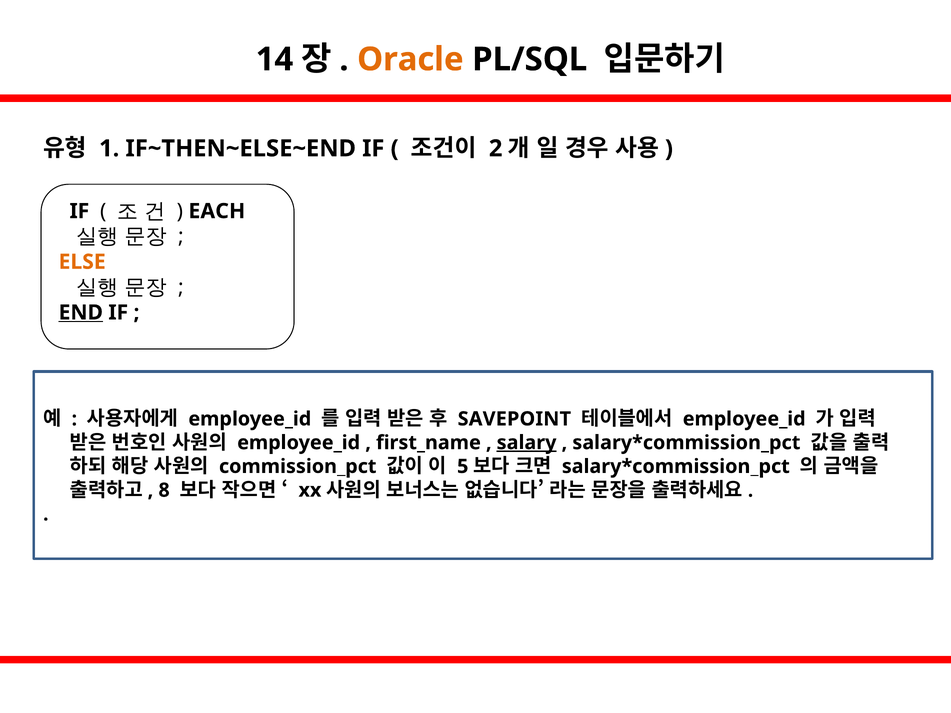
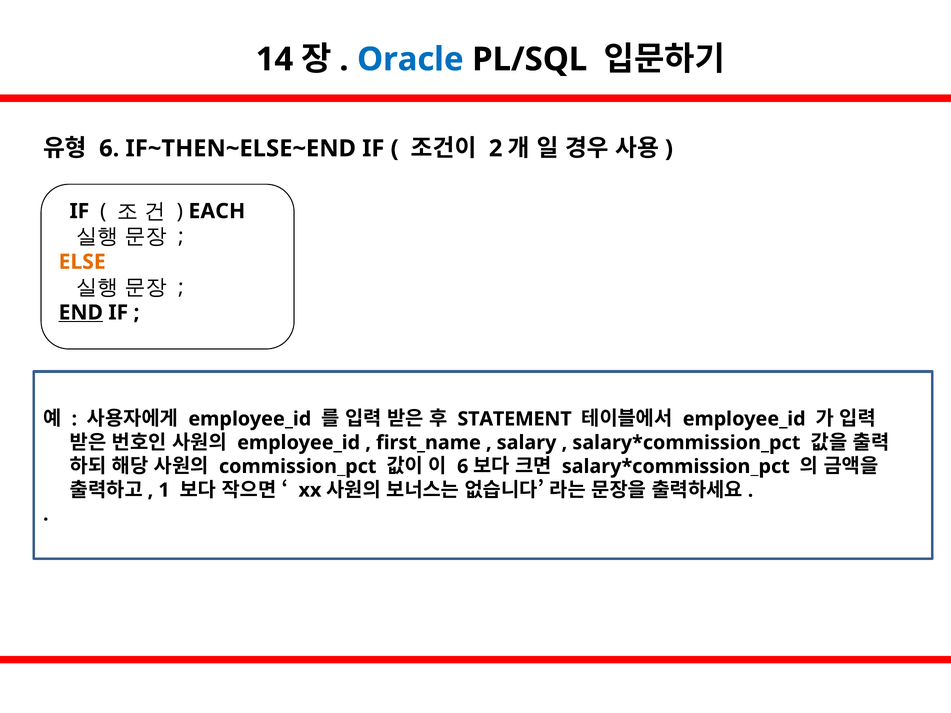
Oracle colour: orange -> blue (410, 59)
1: 1 -> 6 (109, 149)
SAVEPOINT: SAVEPOINT -> STATEMENT (515, 419)
salary underline: present -> none (527, 443)
5: 5 -> 6 (463, 467)
8: 8 -> 1 (164, 490)
